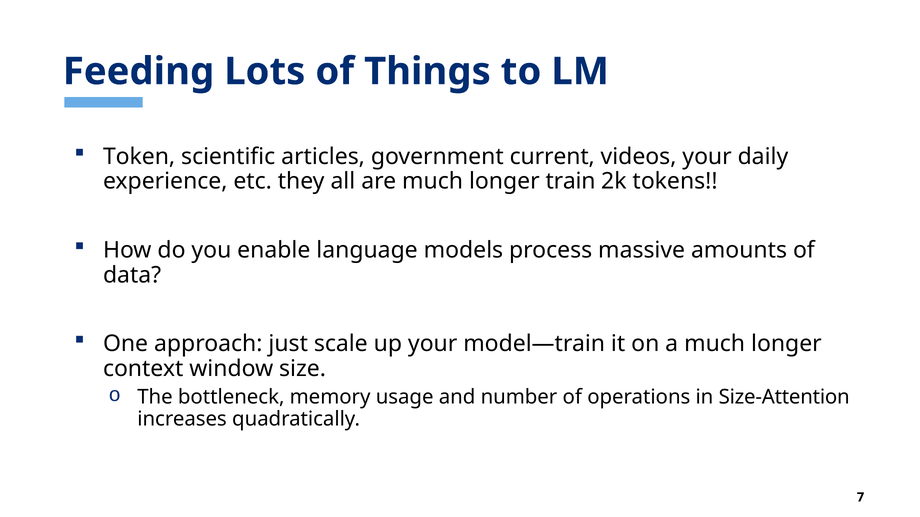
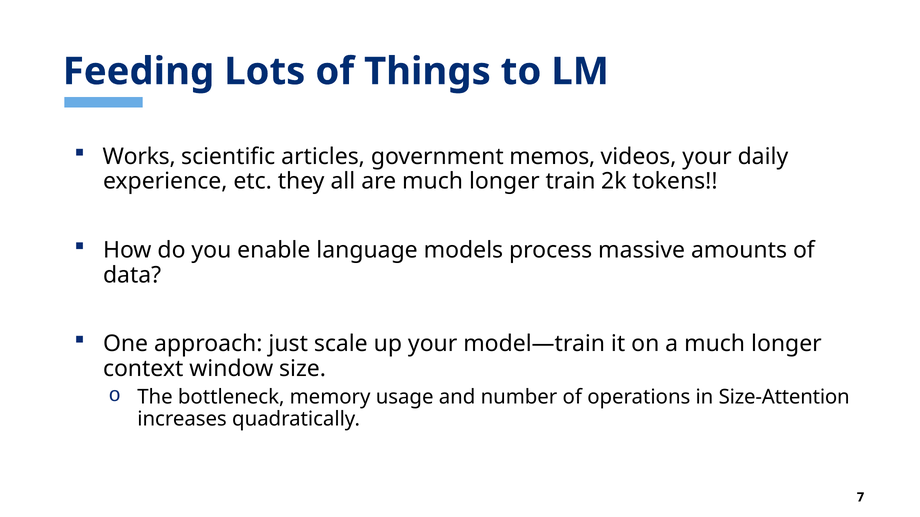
Token: Token -> Works (139, 157)
current: current -> memos (552, 157)
